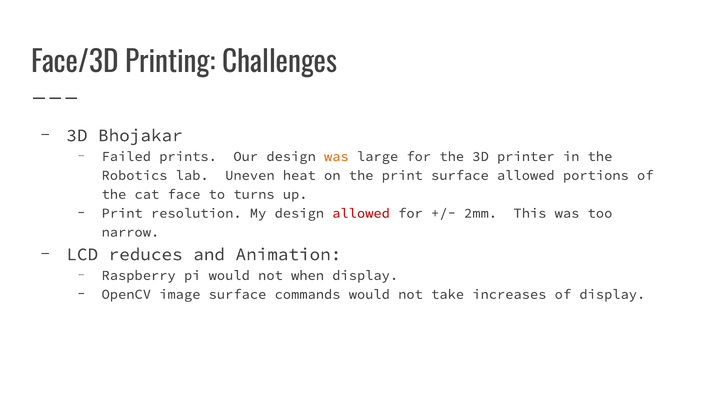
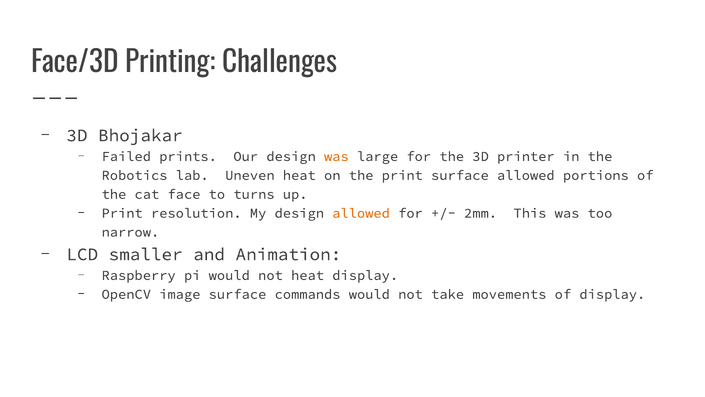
allowed colour: red -> orange (361, 213)
reduces: reduces -> smaller (146, 254)
not when: when -> heat (308, 275)
increases: increases -> movements (509, 294)
